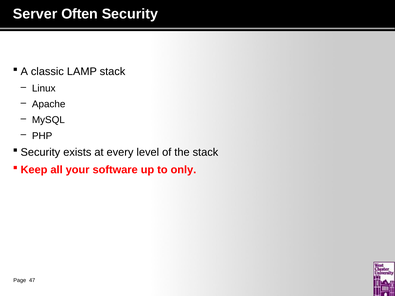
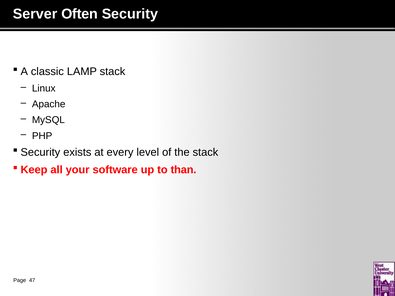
only: only -> than (184, 170)
